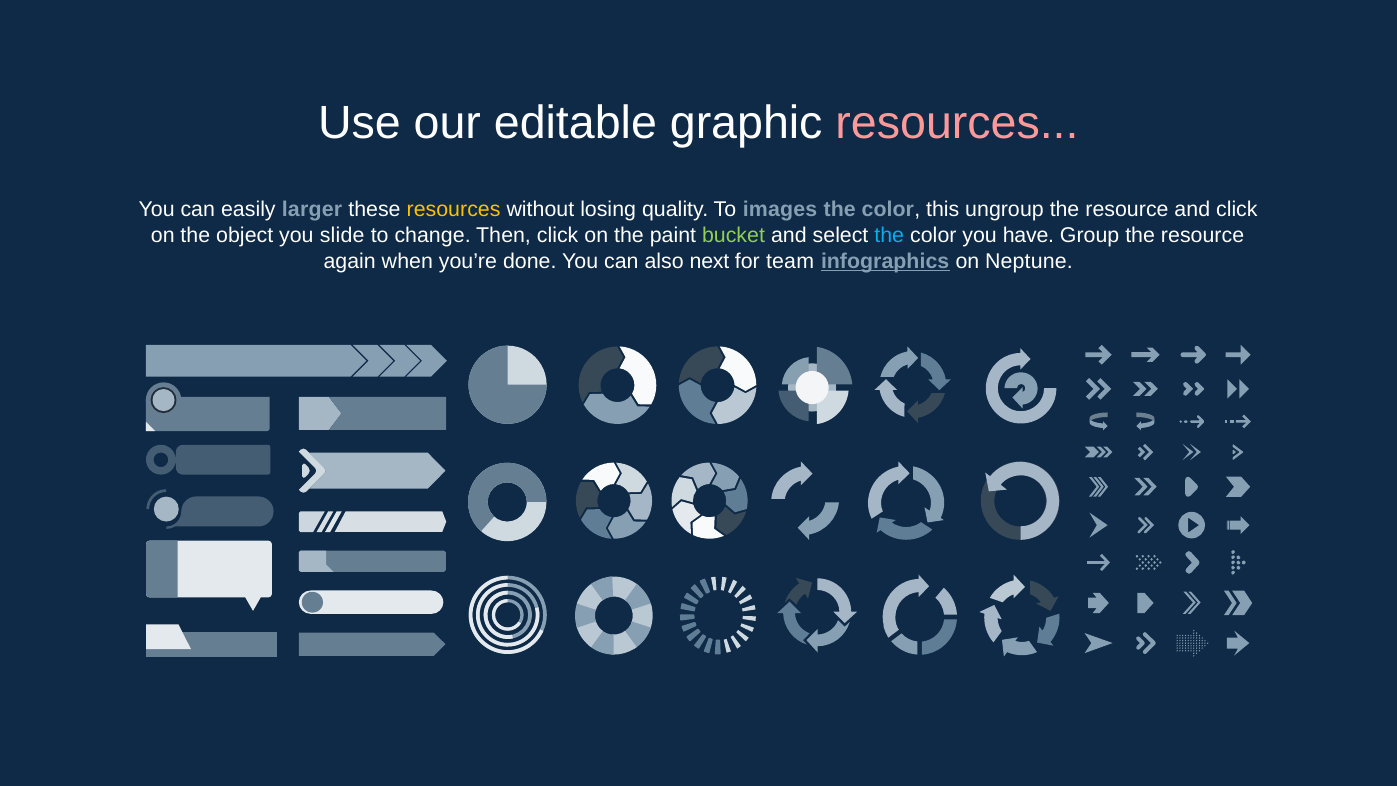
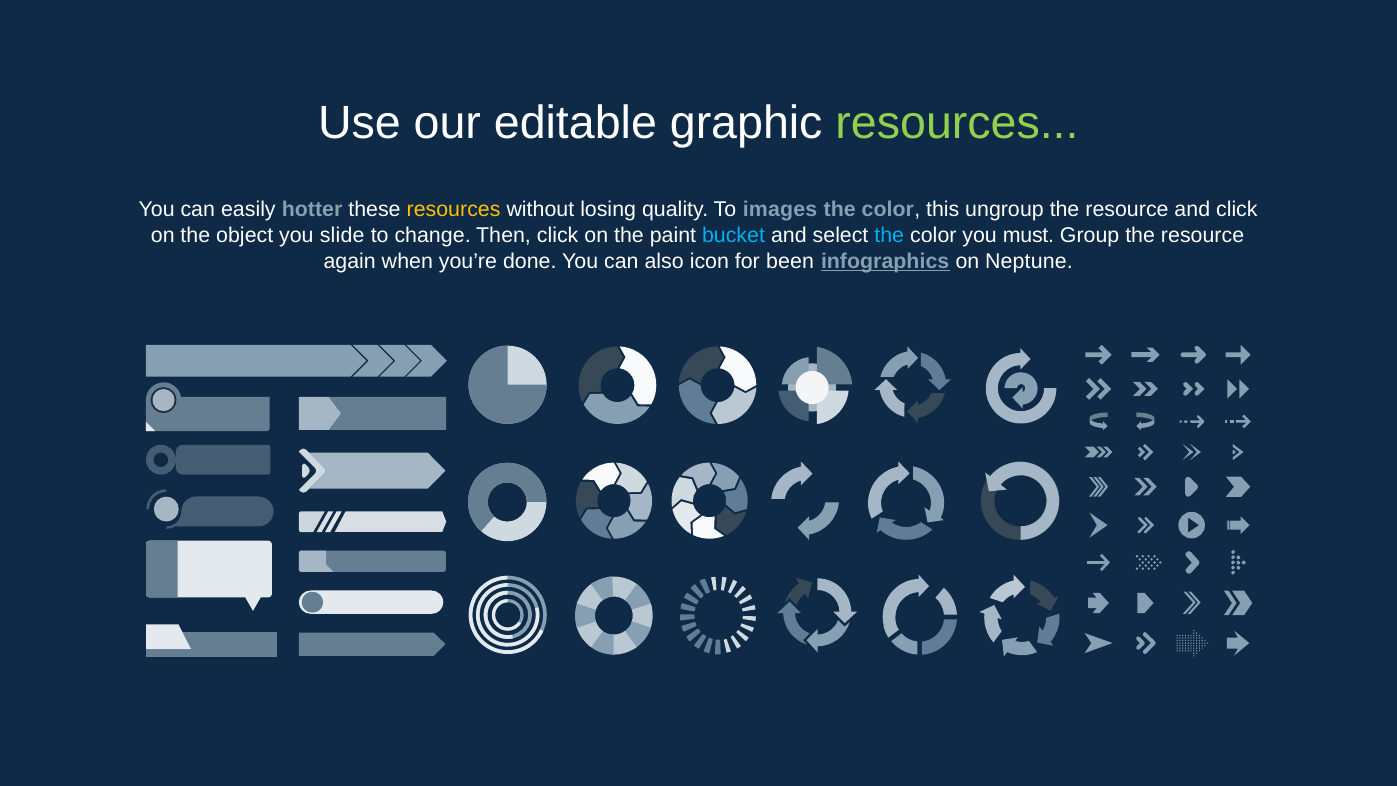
resources colour: pink -> light green (957, 123)
larger: larger -> hotter (312, 210)
bucket colour: light green -> light blue (733, 235)
have: have -> must (1028, 235)
next: next -> icon (709, 261)
team: team -> been (790, 261)
